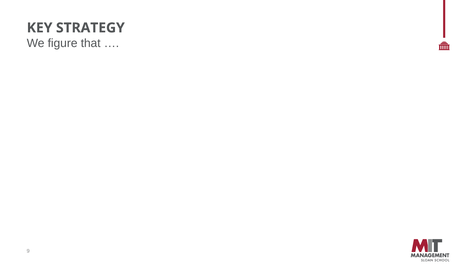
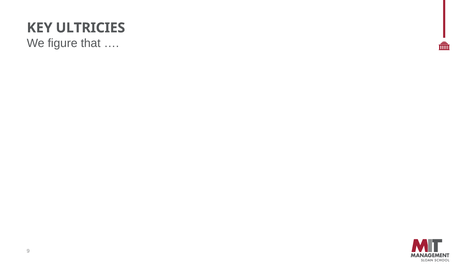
STRATEGY: STRATEGY -> ULTRICIES (90, 28)
